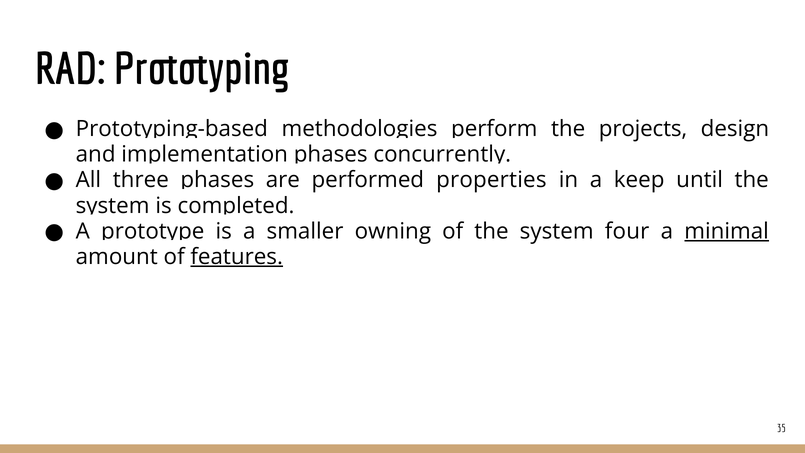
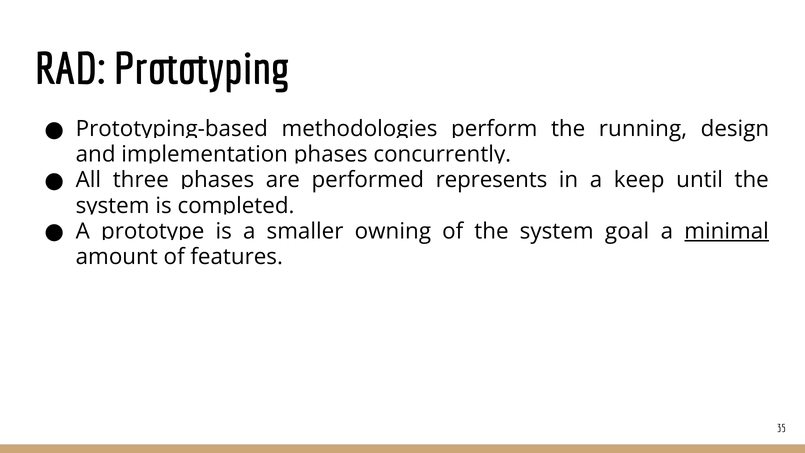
projects: projects -> running (643, 129)
properties: properties -> represents (492, 180)
four: four -> goal (627, 231)
features underline: present -> none (237, 257)
